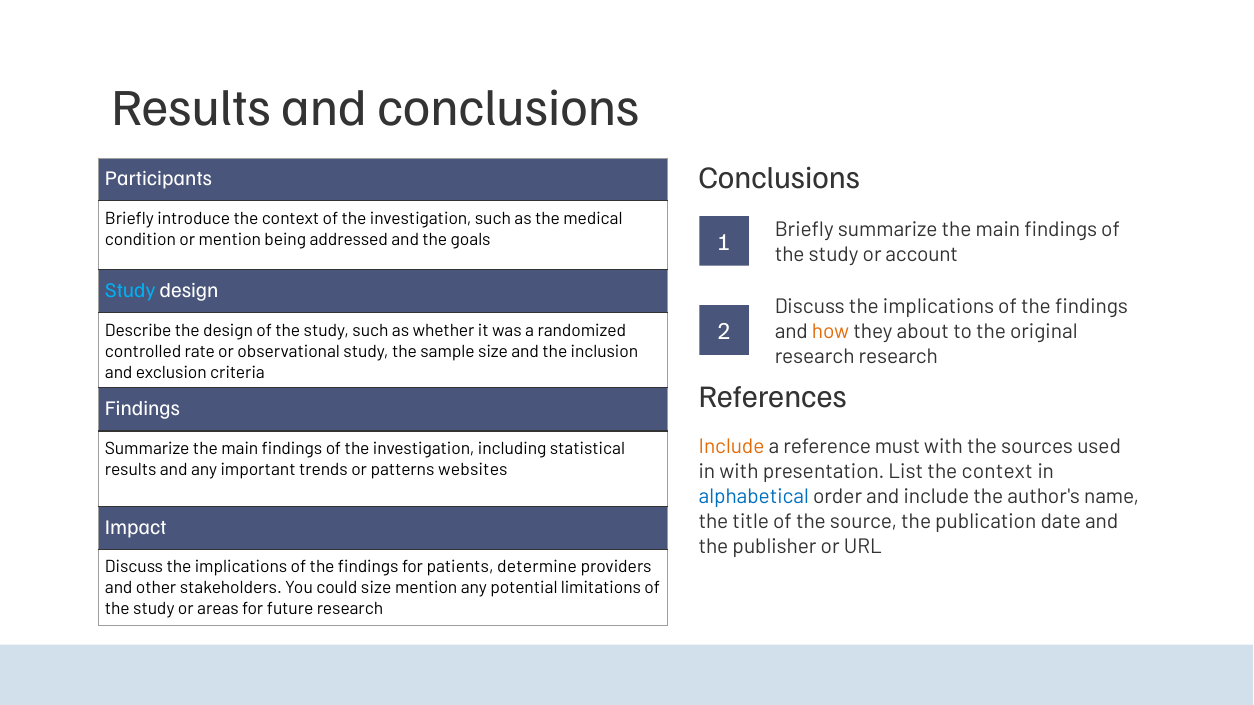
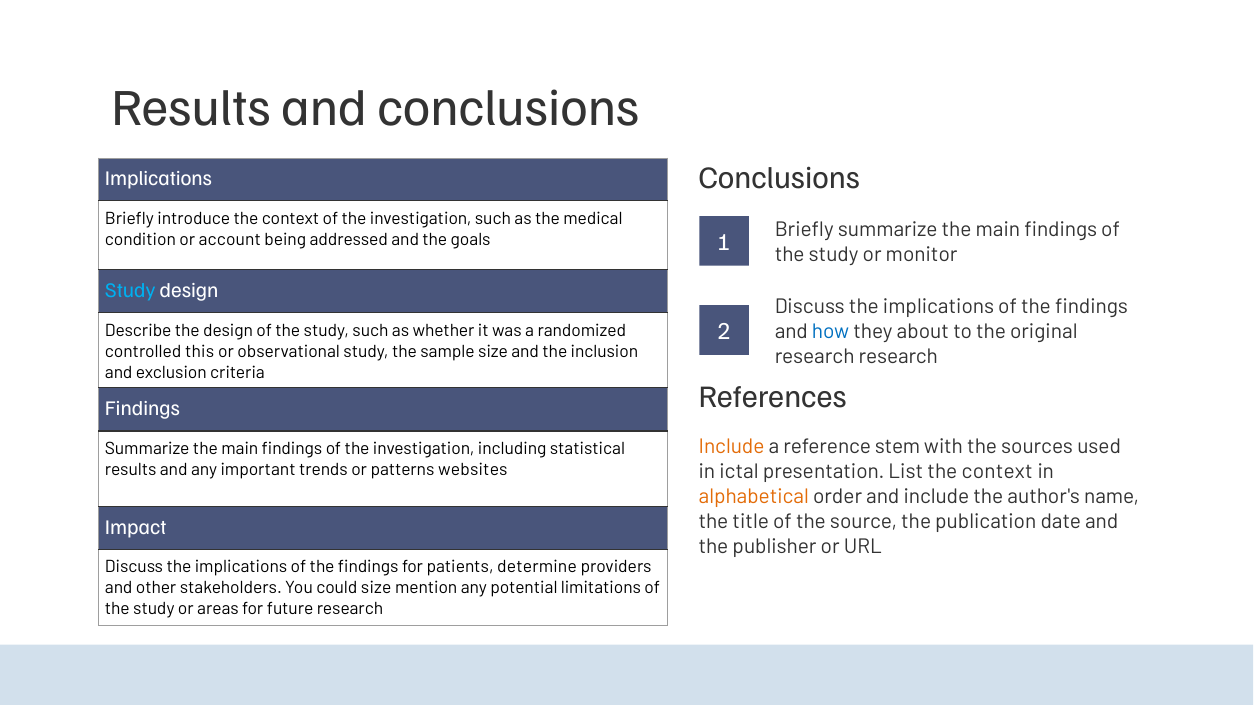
Participants: Participants -> Implications (159, 179)
or mention: mention -> account (230, 239)
account: account -> monitor (922, 255)
how colour: orange -> blue (831, 332)
rate: rate -> this (200, 352)
must: must -> stem (898, 447)
in with: with -> ictal (739, 472)
alphabetical colour: blue -> orange (754, 497)
